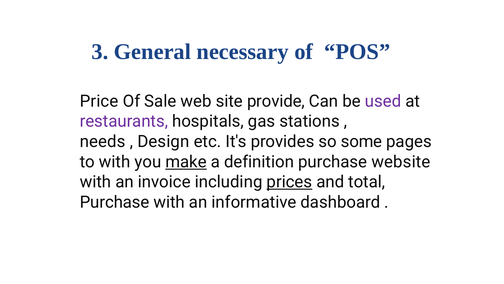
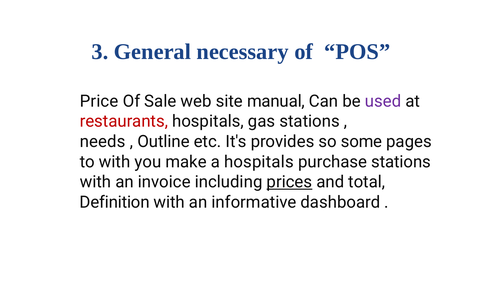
provide: provide -> manual (276, 101)
restaurants colour: purple -> red (124, 121)
Design: Design -> Outline (163, 141)
make underline: present -> none (186, 162)
a definition: definition -> hospitals (259, 162)
purchase website: website -> stations (401, 162)
Purchase: Purchase -> Definition (115, 202)
